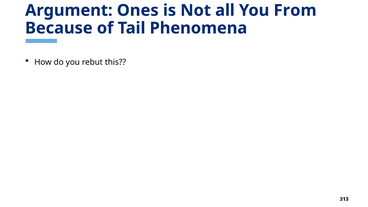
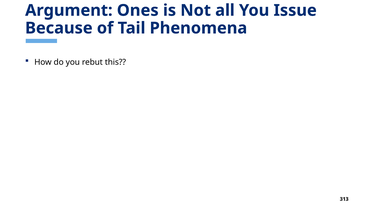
From: From -> Issue (295, 10)
